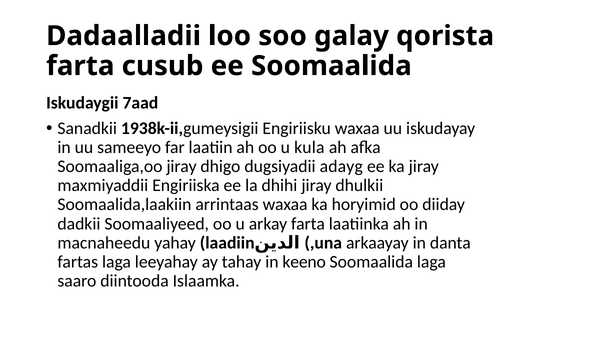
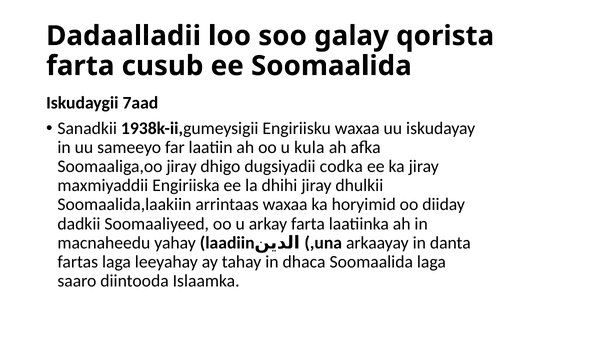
adayg: adayg -> codka (341, 166)
keeno: keeno -> dhaca (304, 261)
